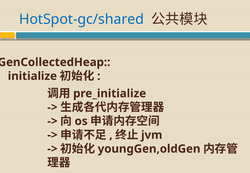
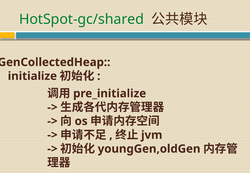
HotSpot-gc/shared colour: blue -> green (81, 19)
